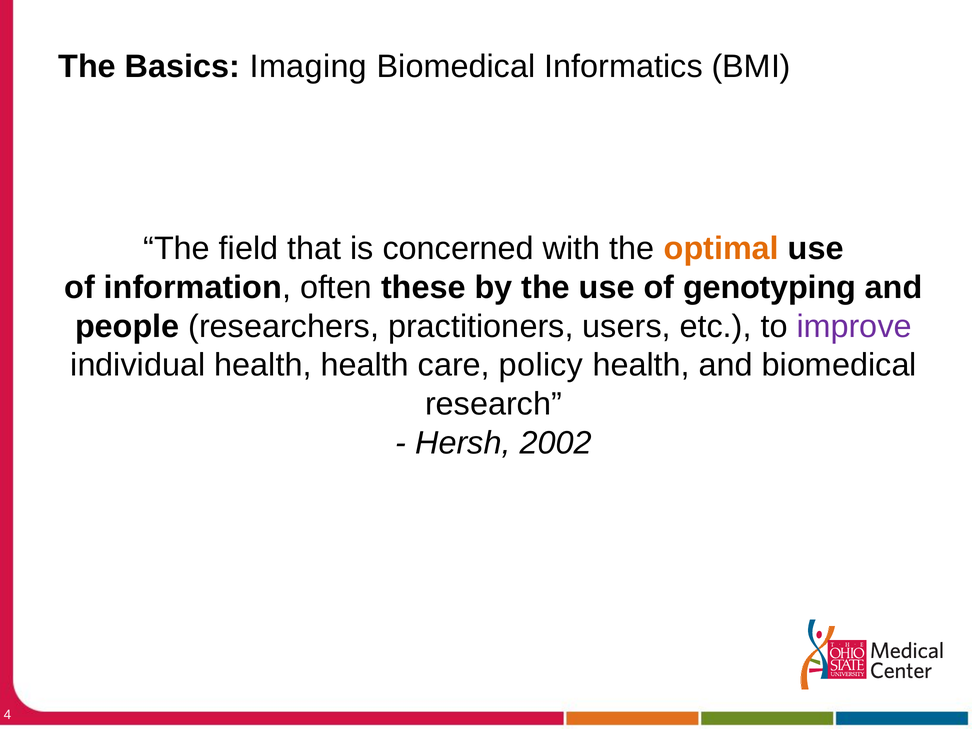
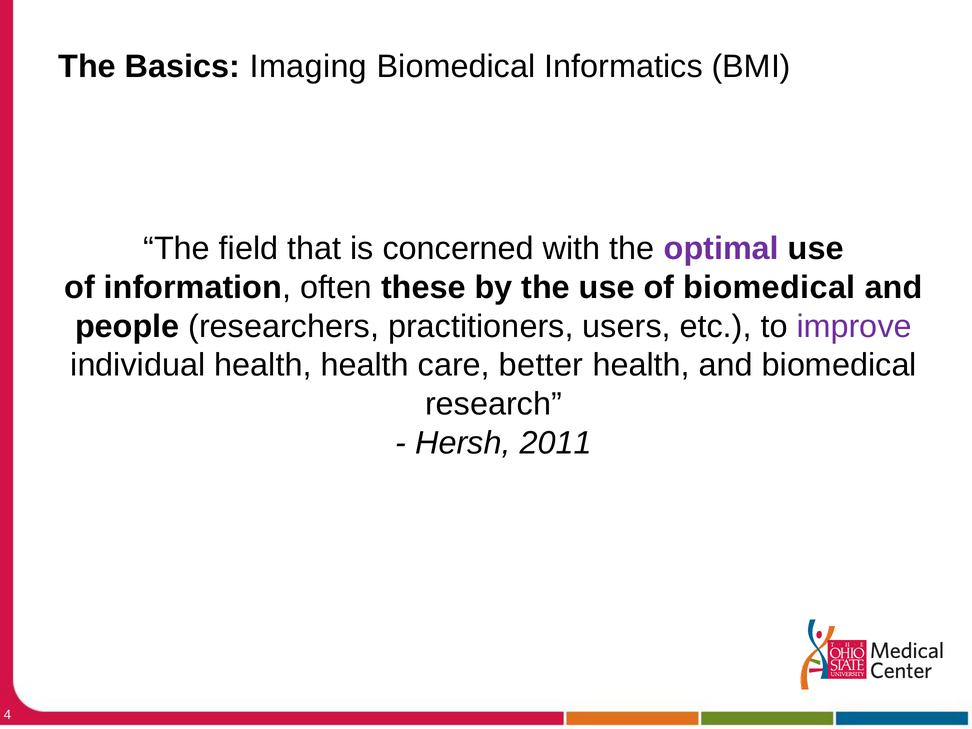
optimal colour: orange -> purple (721, 249)
of genotyping: genotyping -> biomedical (769, 288)
policy: policy -> better (541, 365)
2002: 2002 -> 2011 (556, 443)
